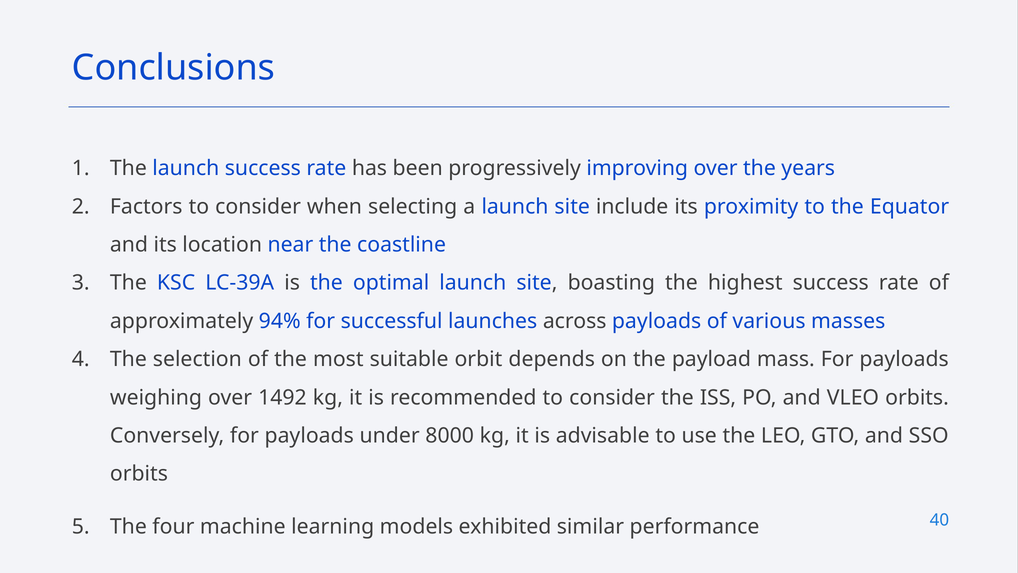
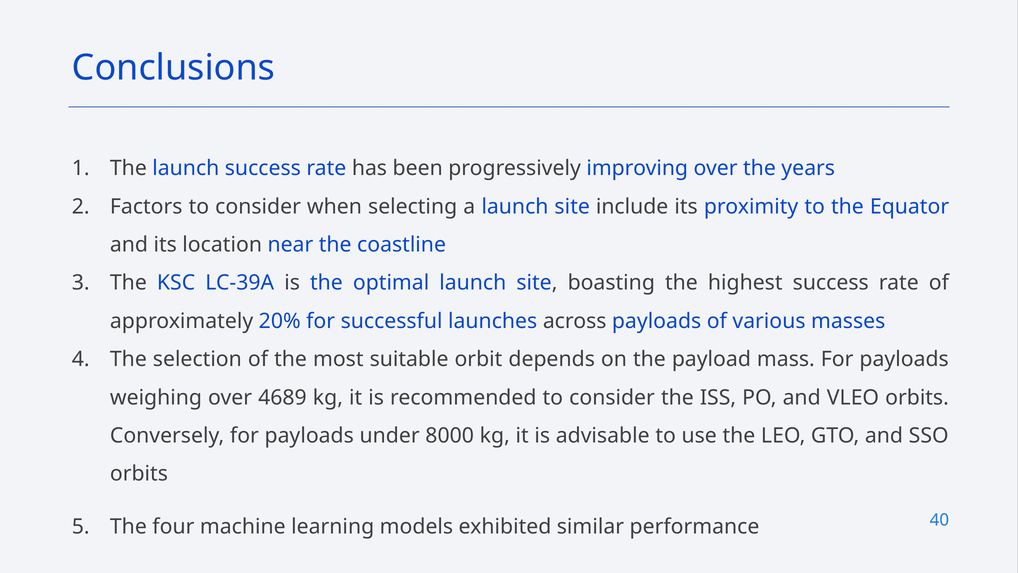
94%: 94% -> 20% (280, 321)
1492: 1492 -> 4689 (282, 397)
